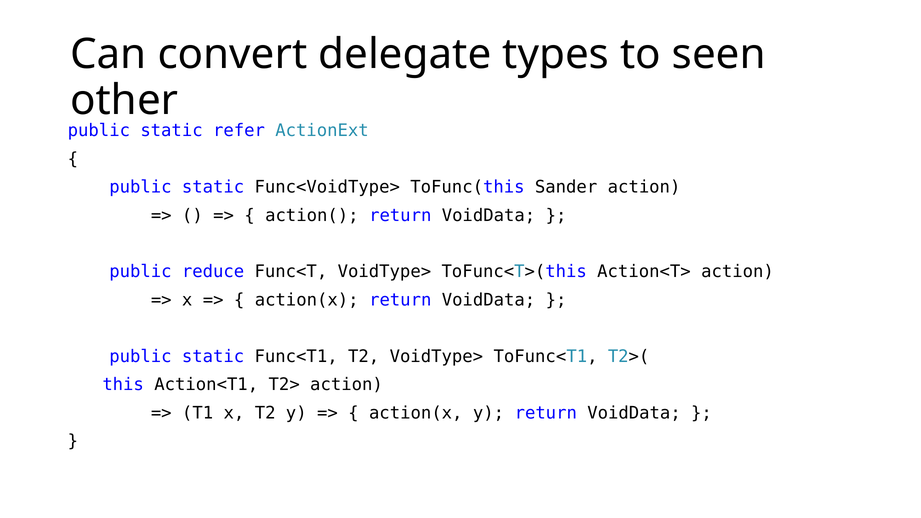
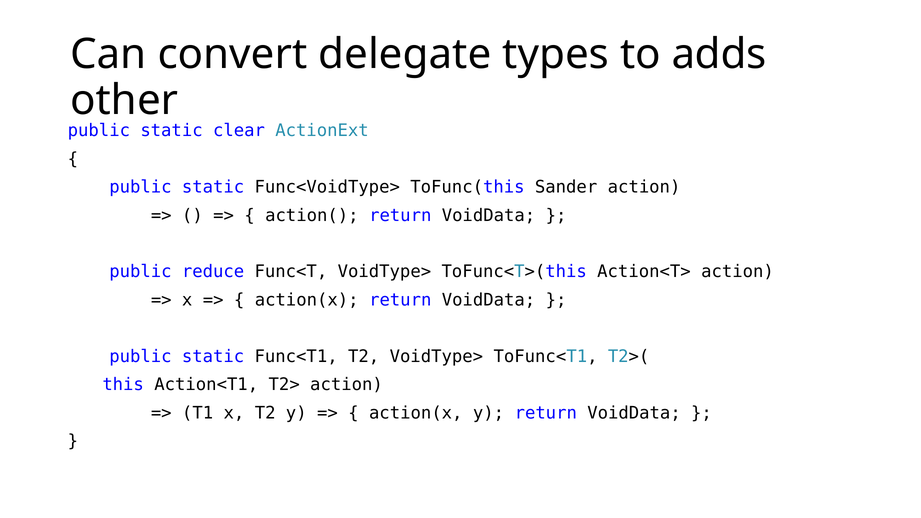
seen: seen -> adds (719, 55)
refer: refer -> clear (239, 131)
